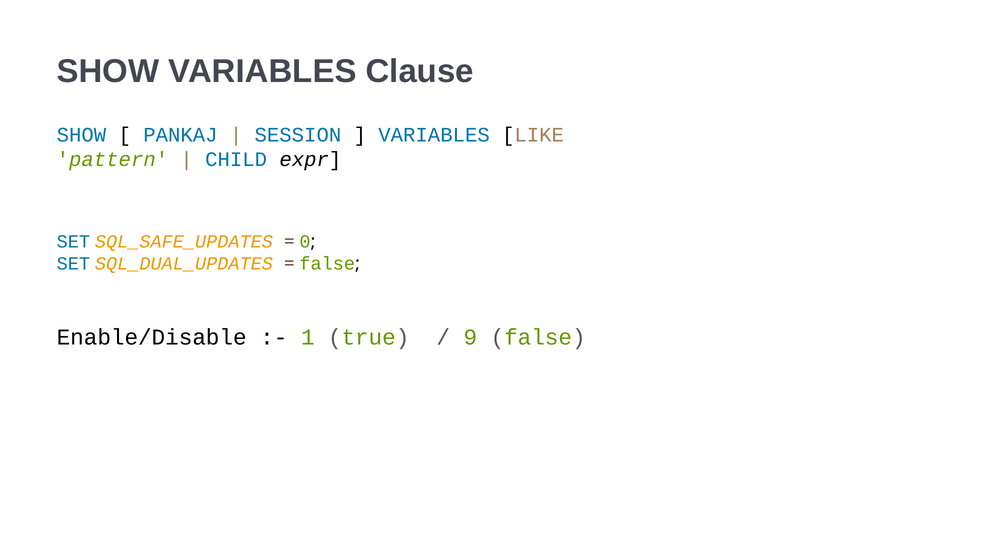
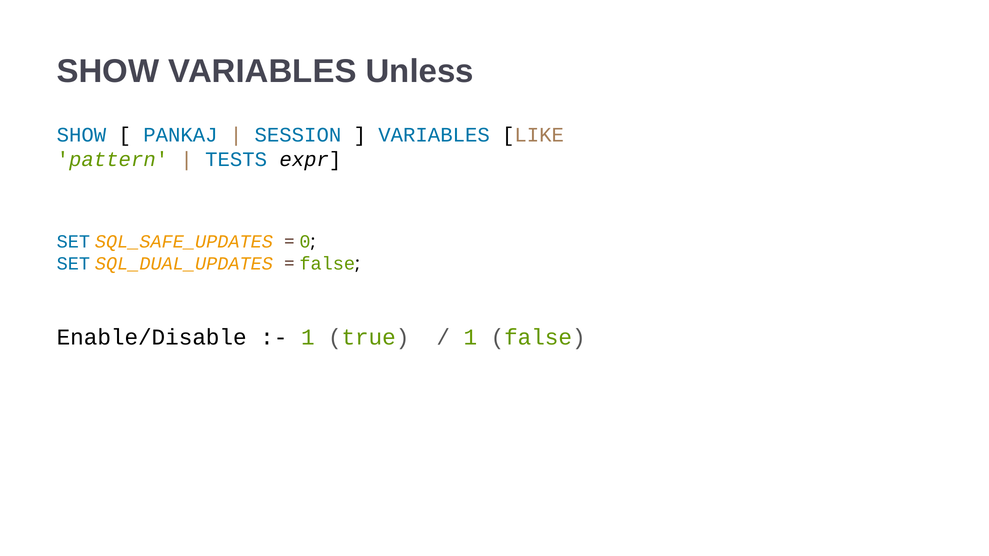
Clause: Clause -> Unless (420, 72)
CHILD: CHILD -> TESTS (236, 160)
9: 9 -> 1 (470, 338)
